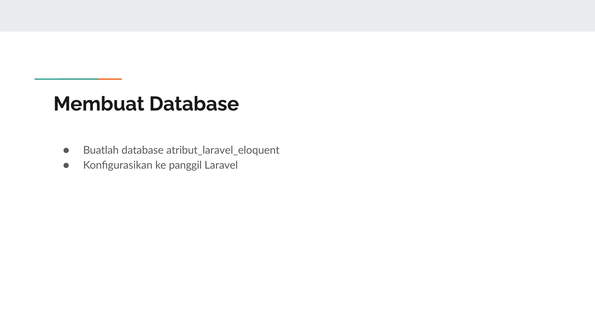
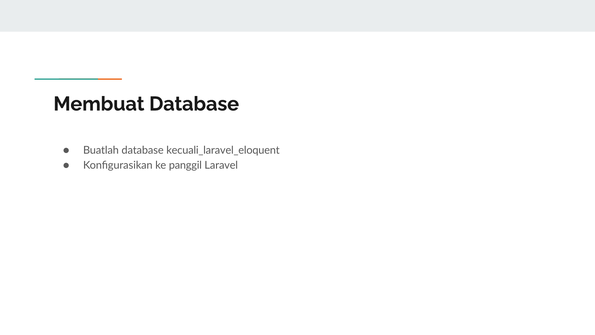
atribut_laravel_eloquent: atribut_laravel_eloquent -> kecuali_laravel_eloquent (223, 150)
